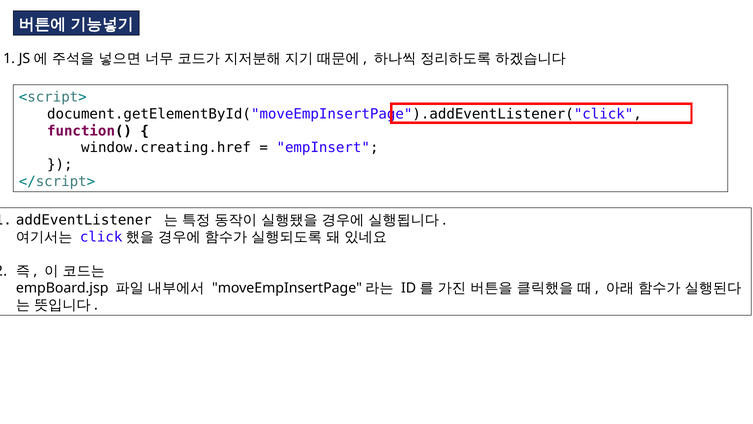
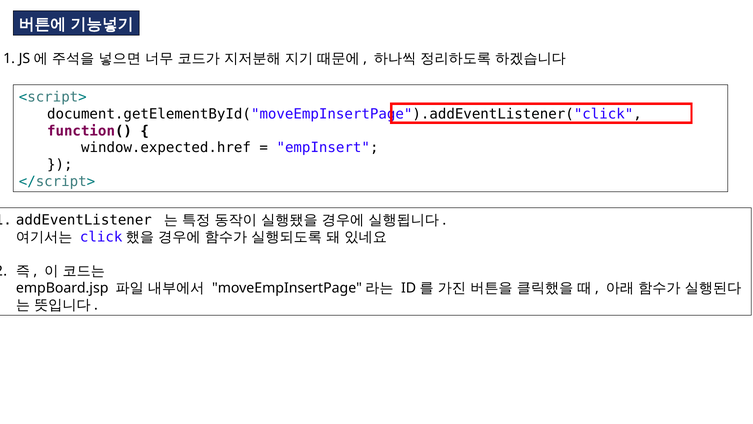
window.creating.href: window.creating.href -> window.expected.href (166, 148)
